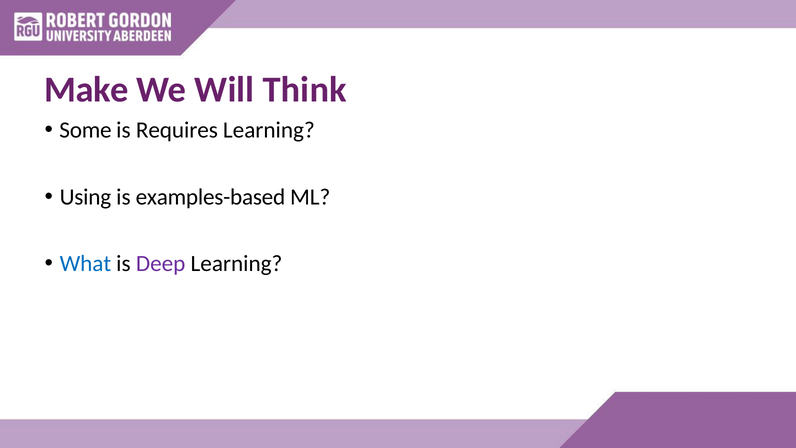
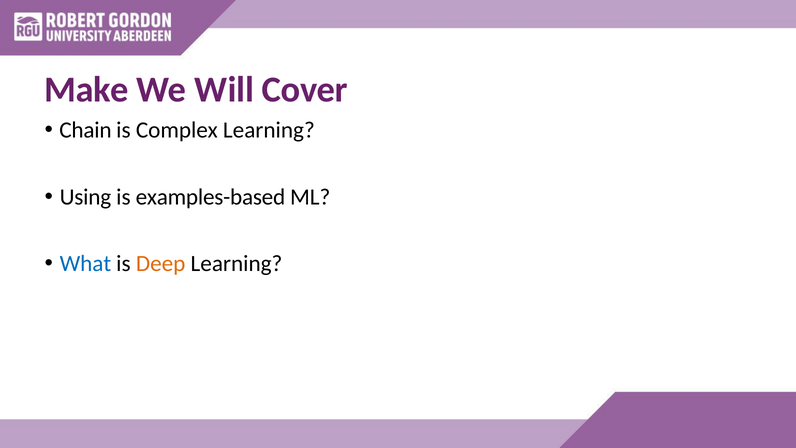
Think: Think -> Cover (305, 89)
Some: Some -> Chain (85, 130)
Requires: Requires -> Complex (177, 130)
Deep colour: purple -> orange (161, 263)
